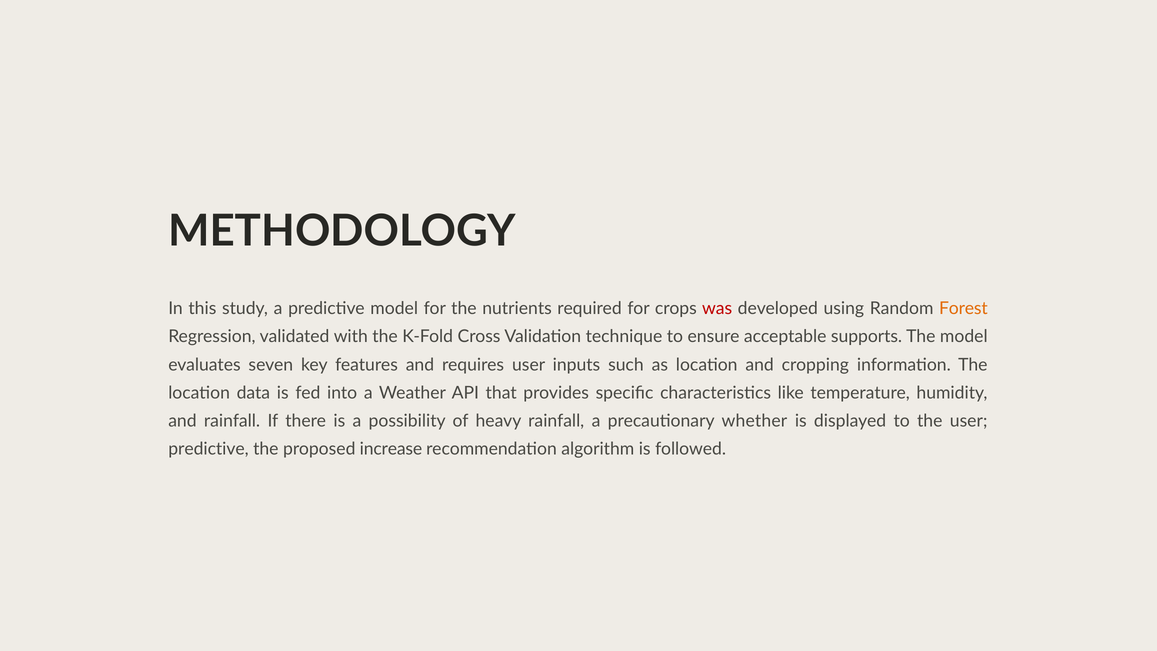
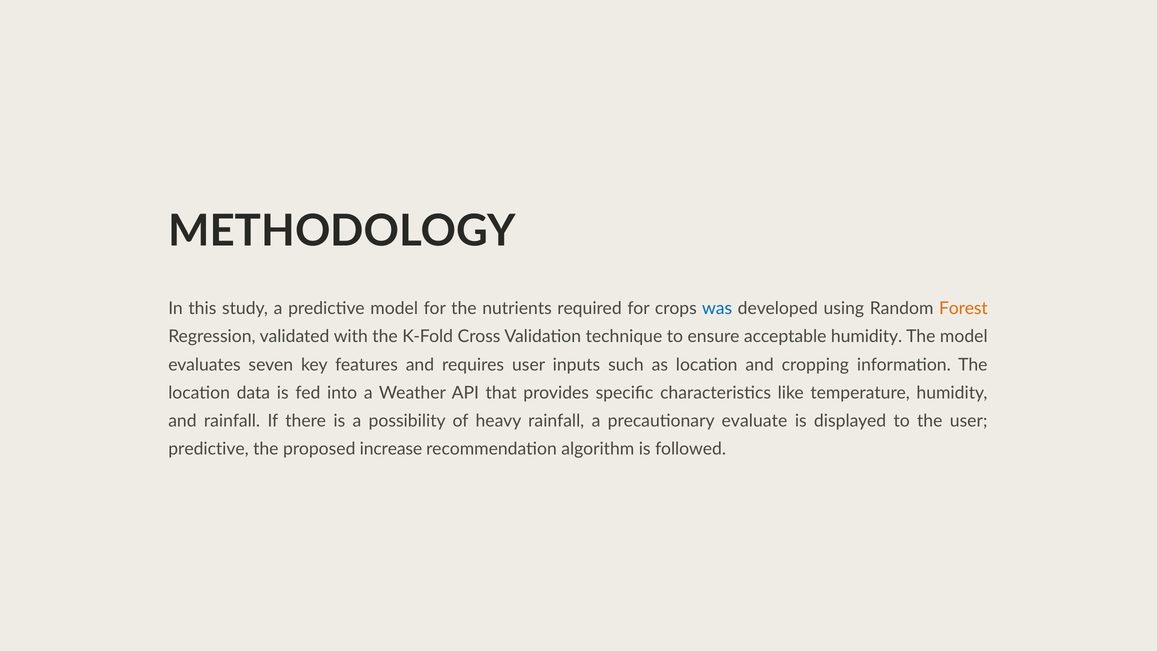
was colour: red -> blue (717, 308)
acceptable supports: supports -> humidity (867, 337)
whether: whether -> evaluate (754, 421)
